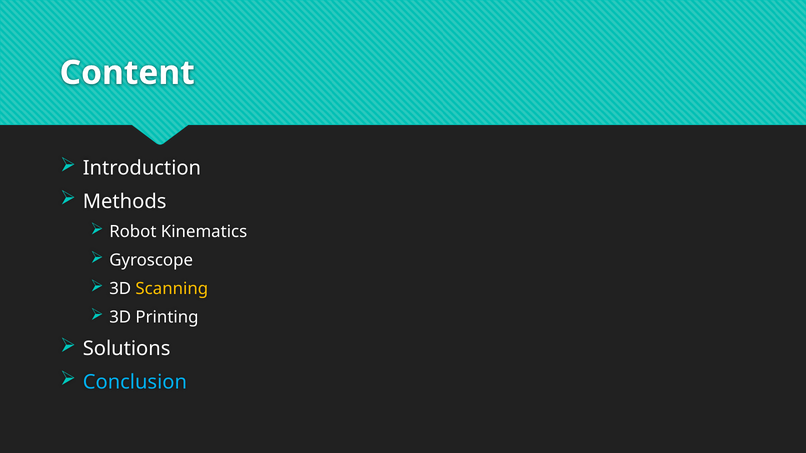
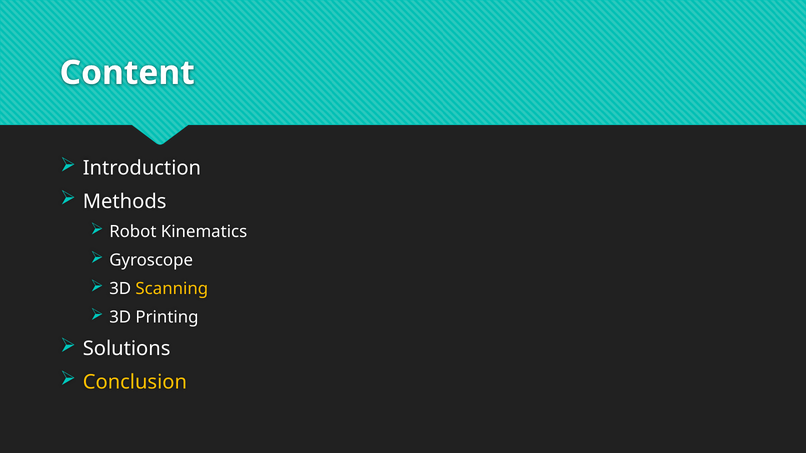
Conclusion colour: light blue -> yellow (135, 382)
